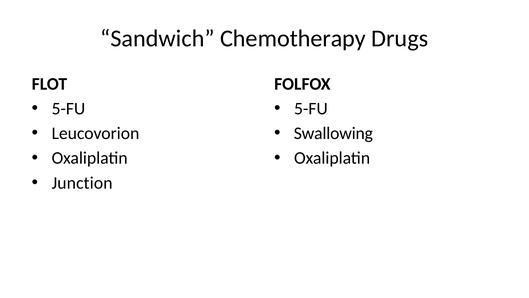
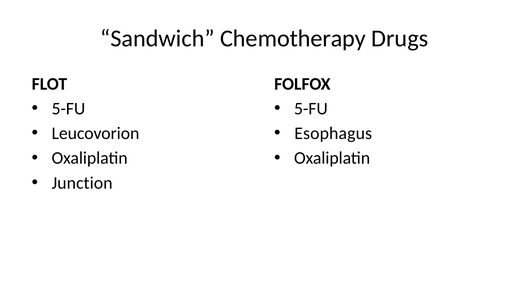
Swallowing: Swallowing -> Esophagus (333, 133)
